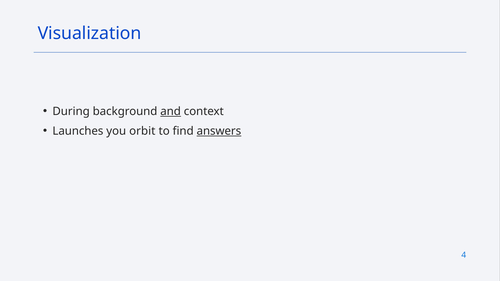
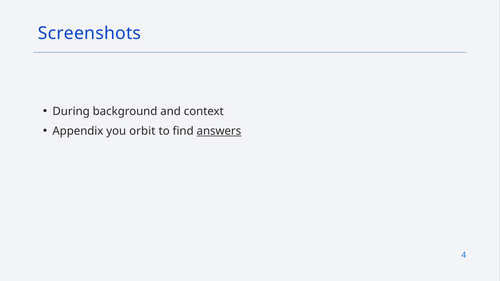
Visualization: Visualization -> Screenshots (90, 33)
and underline: present -> none (171, 111)
Launches: Launches -> Appendix (78, 131)
